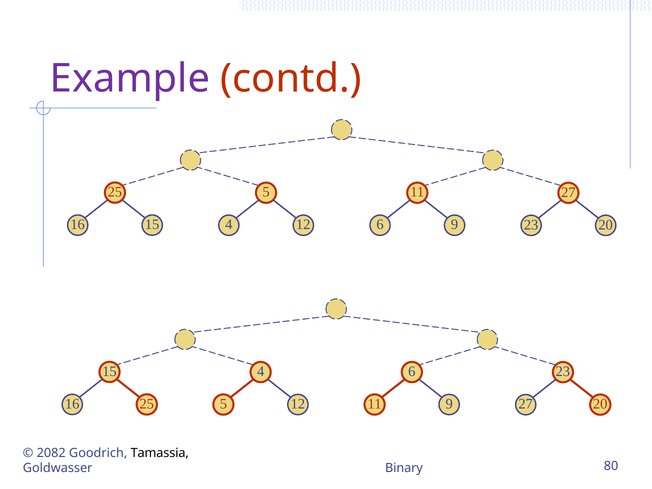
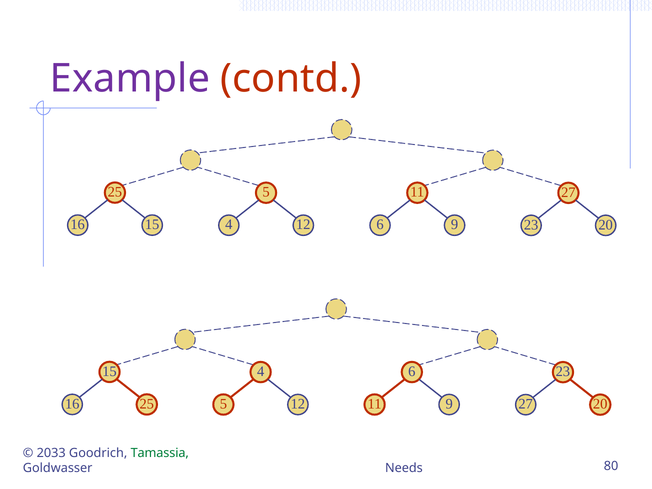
2082: 2082 -> 2033 (51, 453)
Tamassia colour: black -> green (160, 453)
Binary: Binary -> Needs (404, 468)
